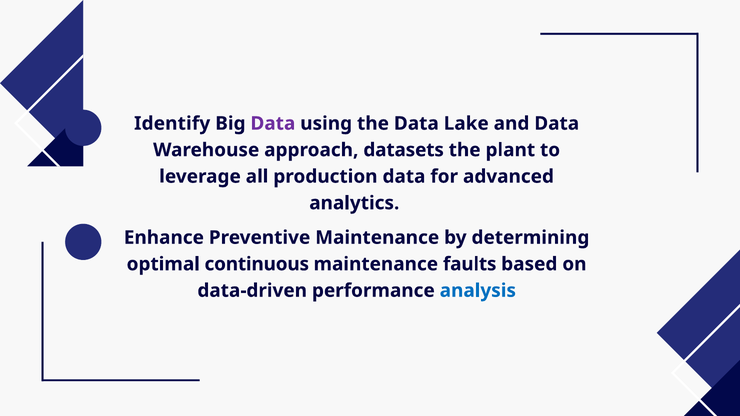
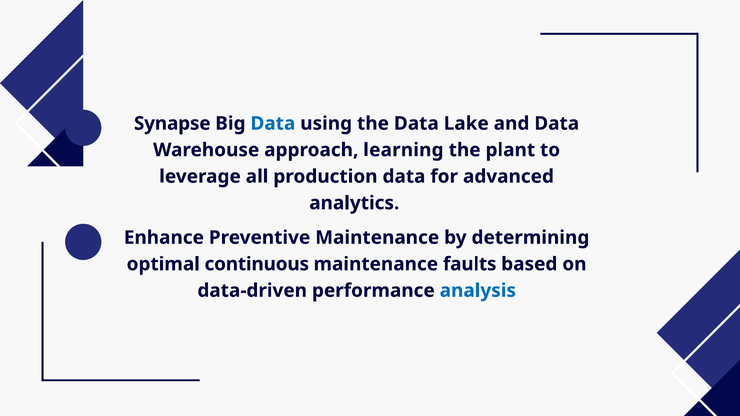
Identify: Identify -> Synapse (172, 124)
Data colour: purple -> blue (273, 124)
datasets: datasets -> learning (403, 150)
